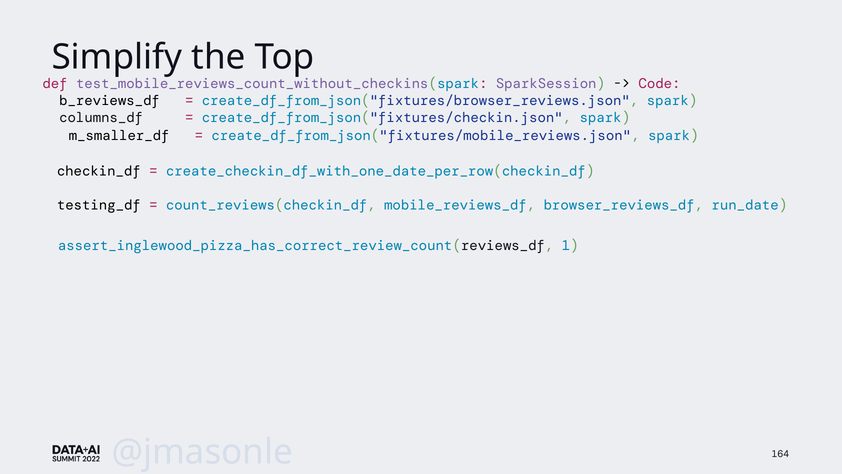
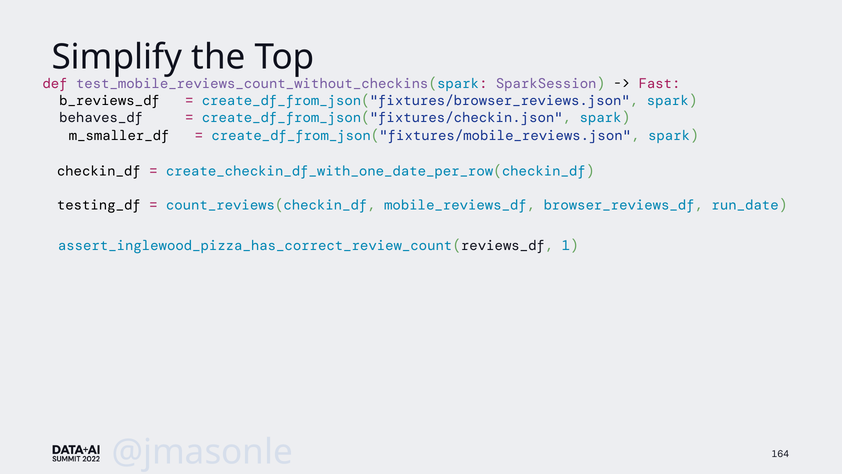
Code: Code -> Fast (660, 84)
columns_df: columns_df -> behaves_df (101, 117)
